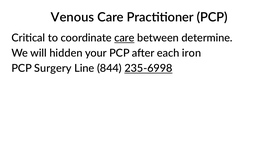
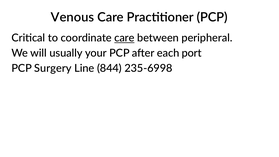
determine: determine -> peripheral (207, 38)
hidden: hidden -> usually (66, 53)
iron: iron -> port (192, 53)
235-6998 underline: present -> none (148, 68)
